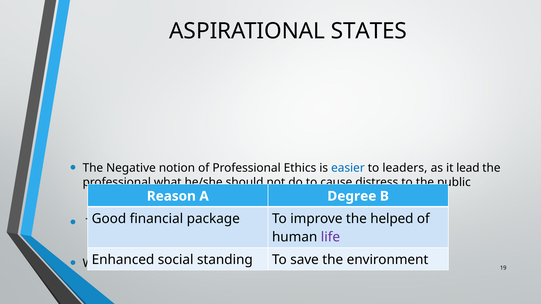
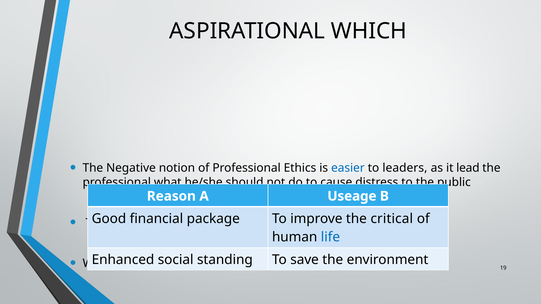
STATES: STATES -> WHICH (369, 31)
Degree: Degree -> Useage (352, 196)
helped: helped -> critical (392, 219)
life colour: purple -> blue (330, 237)
